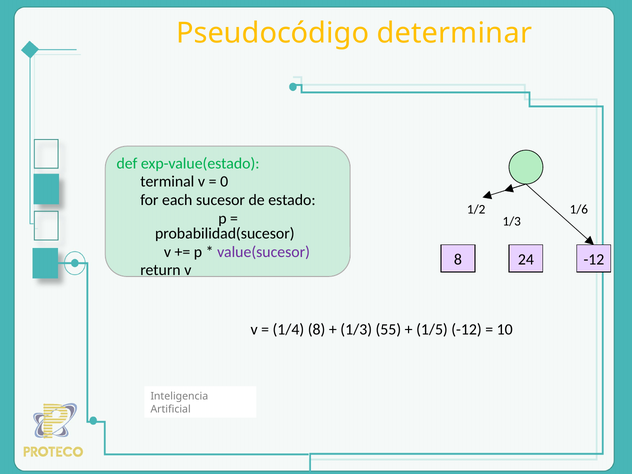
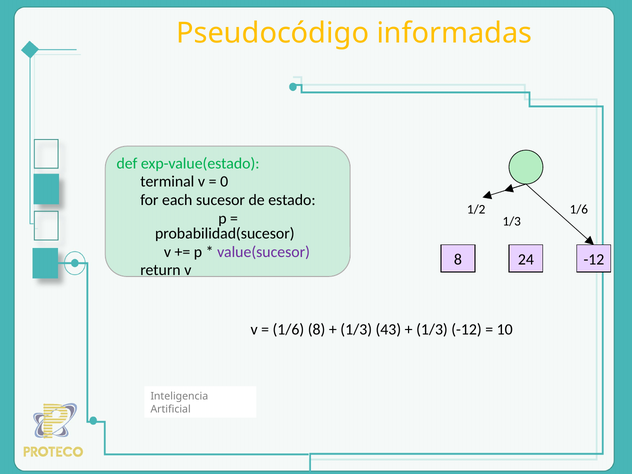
determinar: determinar -> informadas (454, 33)
1/4: 1/4 -> 1/6 (288, 330)
55: 55 -> 43 (388, 330)
1/5: 1/5 -> 1/3 (432, 330)
